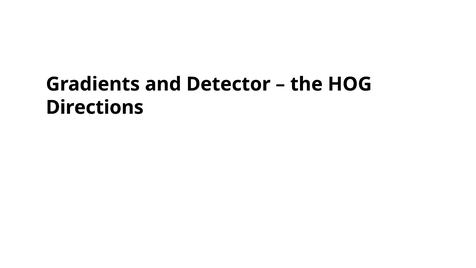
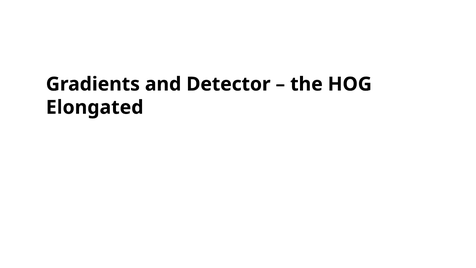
Directions: Directions -> Elongated (95, 107)
